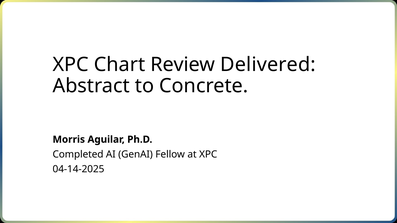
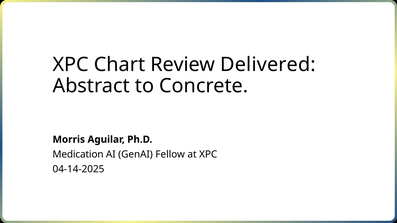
Completed: Completed -> Medication (78, 154)
